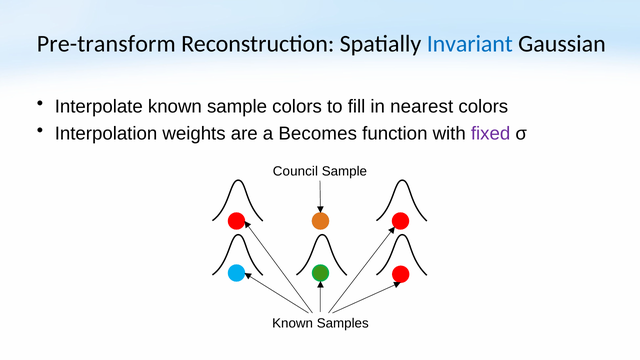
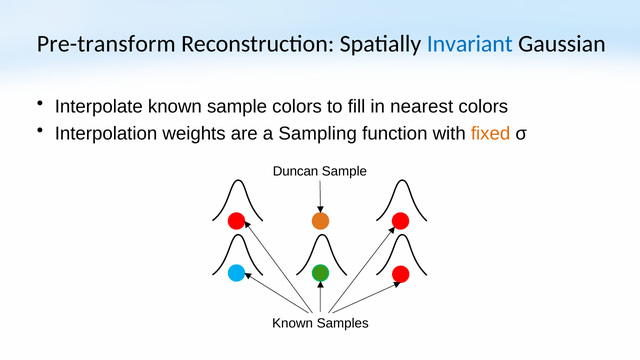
Becomes: Becomes -> Sampling (318, 134)
fixed colour: purple -> orange (491, 134)
Council: Council -> Duncan (296, 171)
